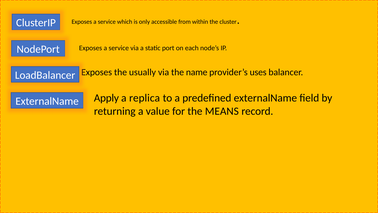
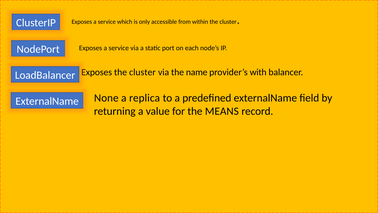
usually: usually -> cluster (142, 72)
uses: uses -> with (258, 72)
Apply: Apply -> None (106, 98)
